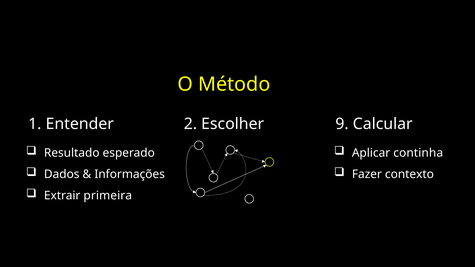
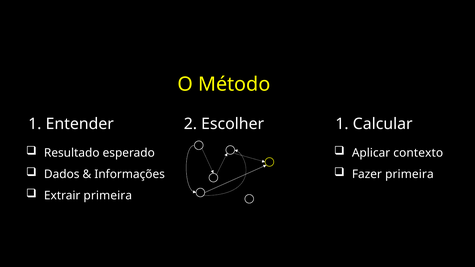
Entender 9: 9 -> 1 (342, 124)
continha: continha -> contexto (418, 153)
Fazer contexto: contexto -> primeira (409, 174)
